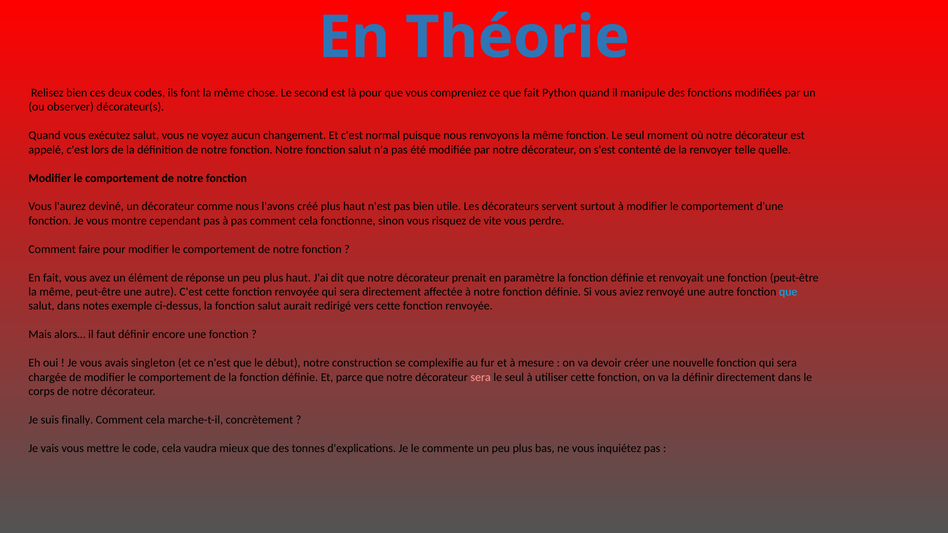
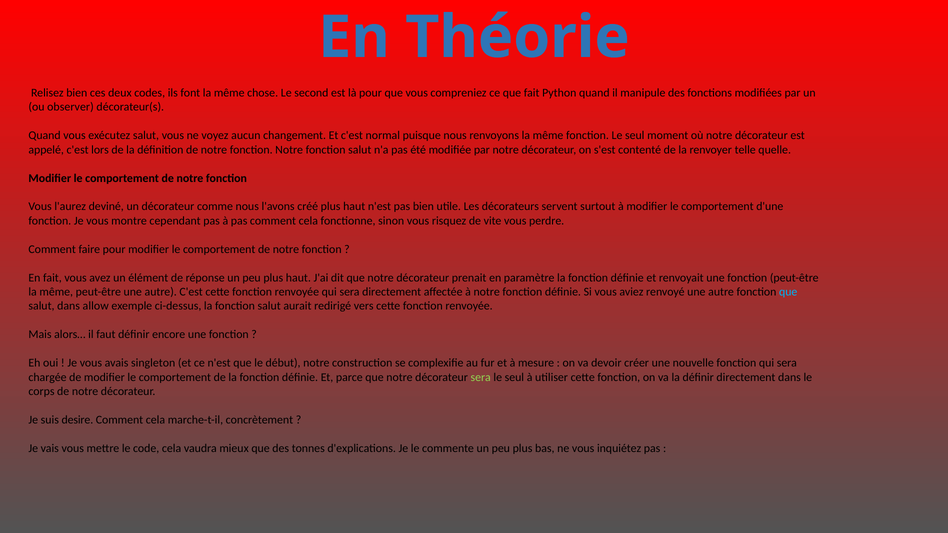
notes: notes -> allow (96, 306)
sera colour: pink -> light green (481, 377)
finally: finally -> desire (77, 420)
